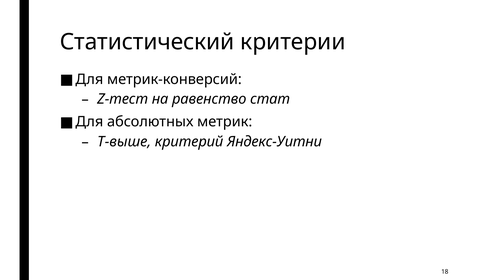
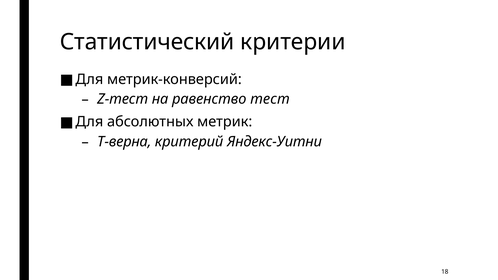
стат: стат -> тест (270, 99)
Т-выше: Т-выше -> Т-верна (124, 142)
